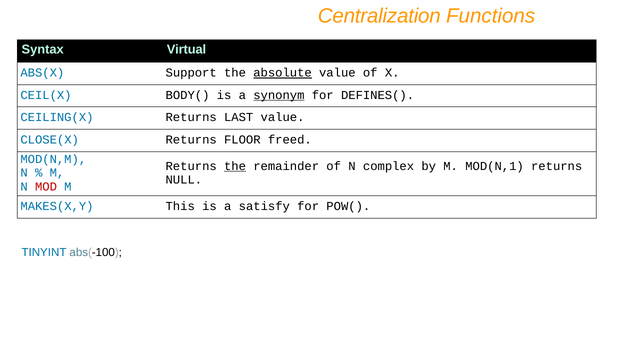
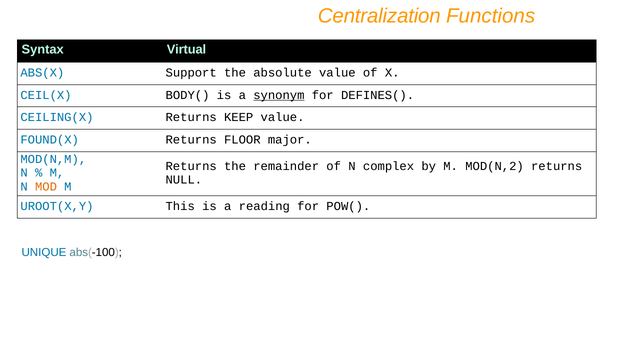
absolute underline: present -> none (283, 73)
LAST: LAST -> KEEP (239, 117)
CLOSE(X: CLOSE(X -> FOUND(X (50, 140)
freed: freed -> major (290, 140)
the underline: present -> none (235, 166)
MOD(N,1: MOD(N,1 -> MOD(N,2 (495, 166)
MOD colour: red -> orange (46, 187)
MAKES(X,Y: MAKES(X,Y -> UROOT(X,Y (57, 206)
satisfy: satisfy -> reading (264, 206)
TINYINT: TINYINT -> UNIQUE (44, 252)
